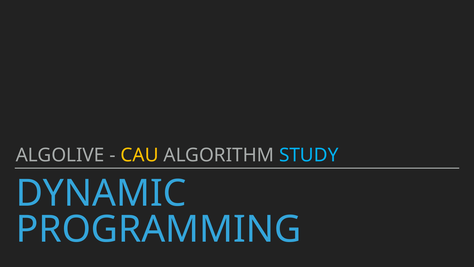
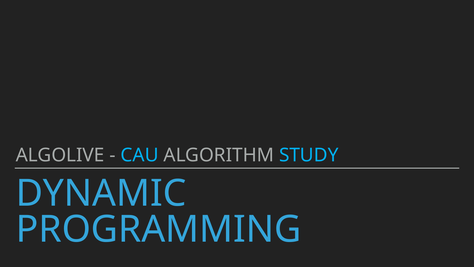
CAU colour: yellow -> light blue (140, 155)
